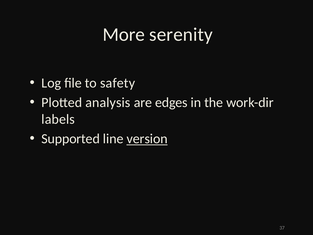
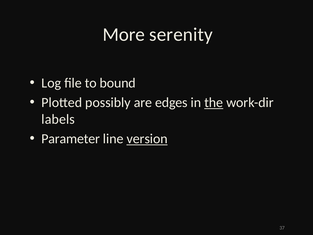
safety: safety -> bound (118, 83)
analysis: analysis -> possibly (108, 102)
the underline: none -> present (214, 102)
Supported: Supported -> Parameter (71, 139)
